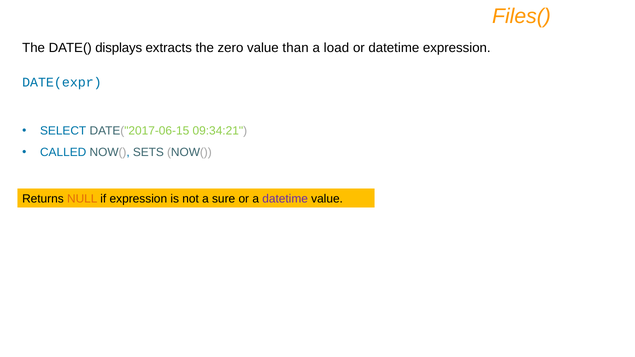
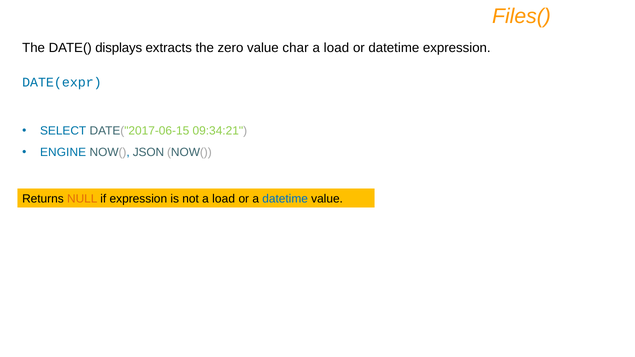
than: than -> char (296, 48)
CALLED: CALLED -> ENGINE (63, 152)
SETS: SETS -> JSON (148, 152)
not a sure: sure -> load (224, 199)
datetime colour: purple -> blue (285, 199)
